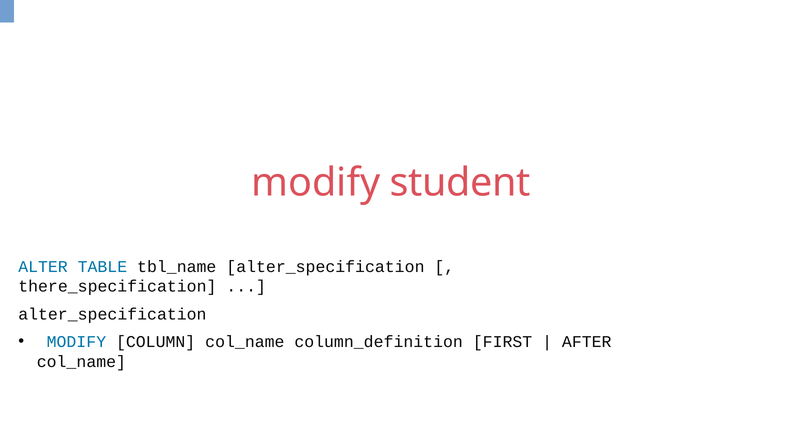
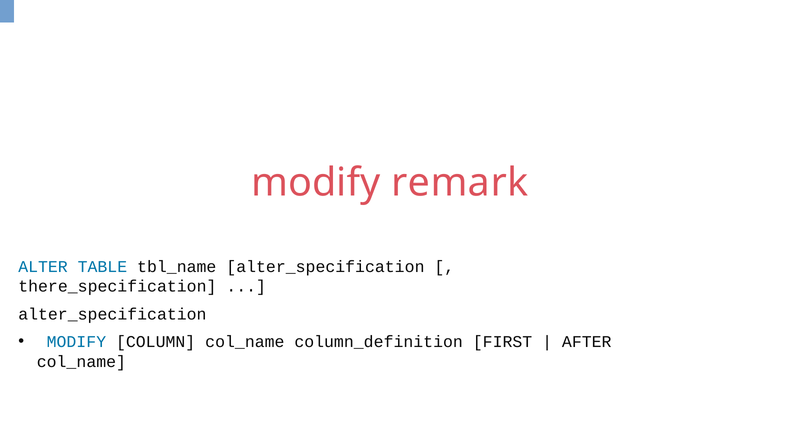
student: student -> remark (460, 183)
